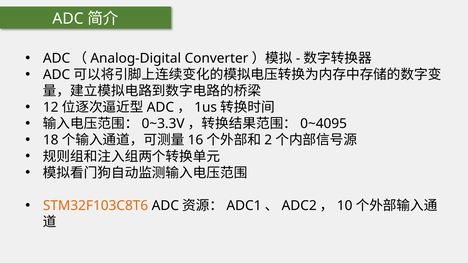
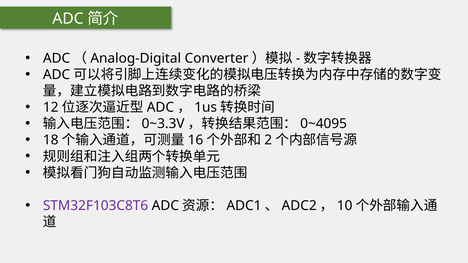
STM32F103C8T6 colour: orange -> purple (96, 206)
